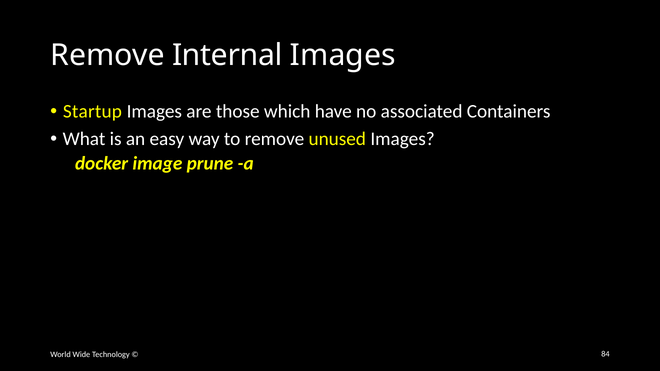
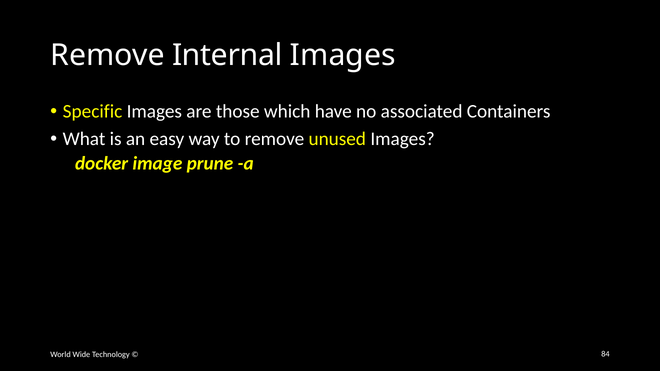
Startup: Startup -> Specific (93, 112)
